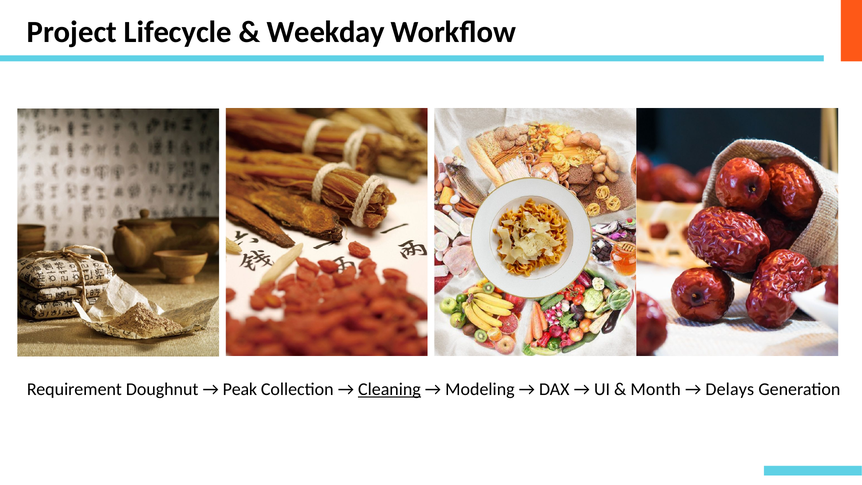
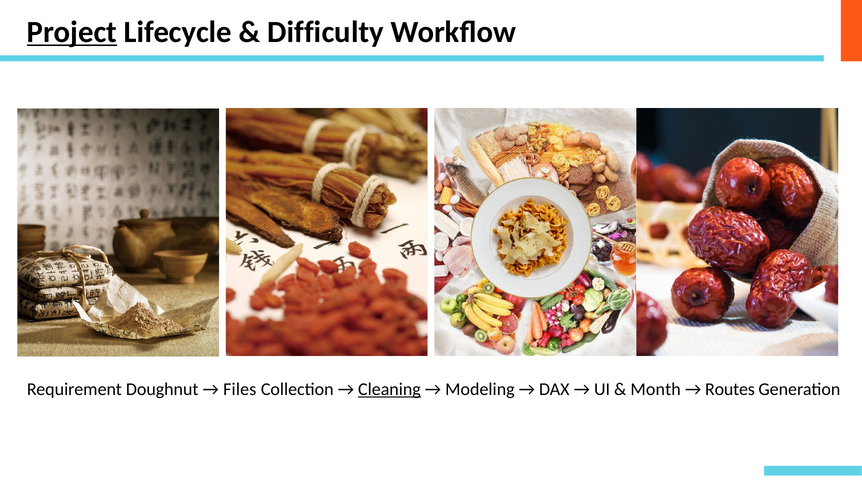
Project underline: none -> present (72, 32)
Weekday: Weekday -> Difficulty (326, 32)
Peak: Peak -> Files (240, 389)
Delays: Delays -> Routes (730, 389)
